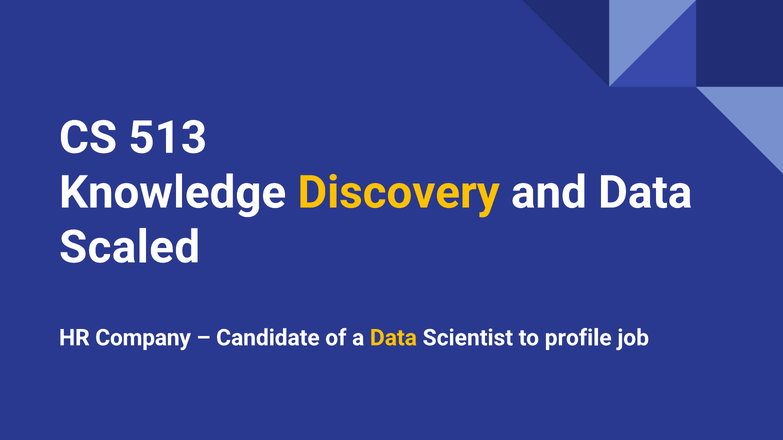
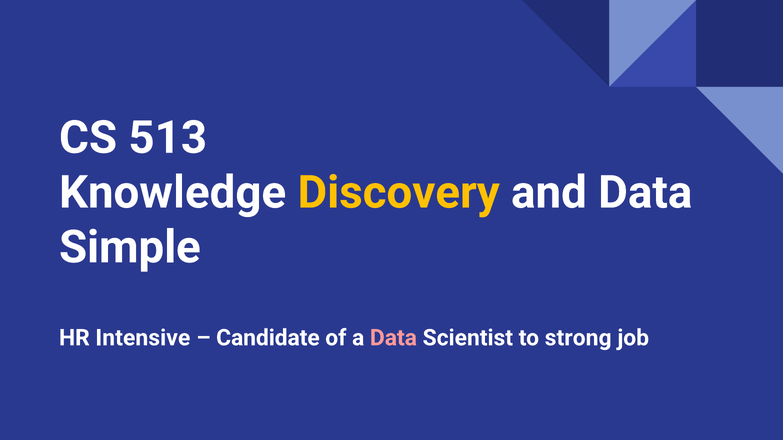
Scaled: Scaled -> Simple (130, 248)
Company: Company -> Intensive (143, 338)
Data colour: yellow -> pink (393, 338)
profile: profile -> strong (578, 338)
